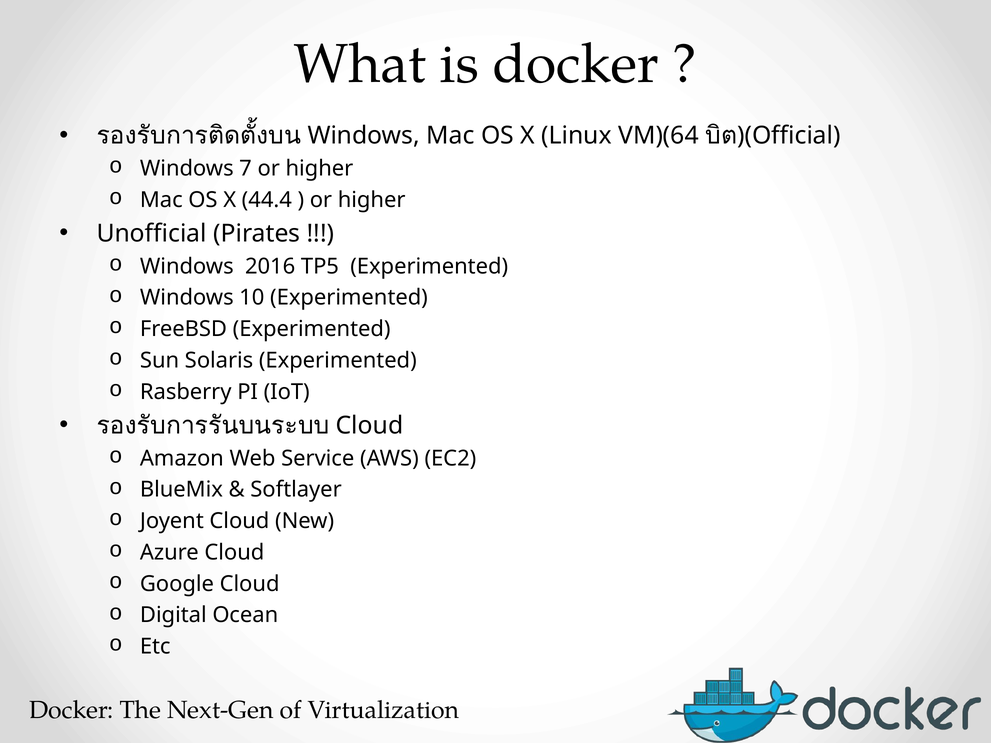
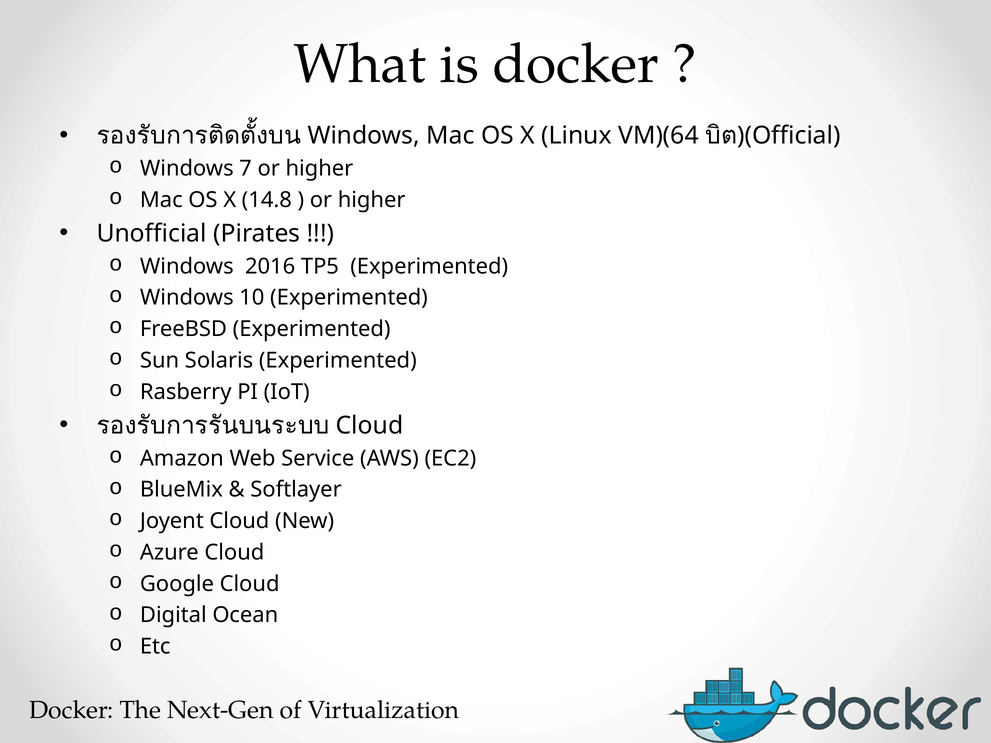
44.4: 44.4 -> 14.8 (267, 200)
